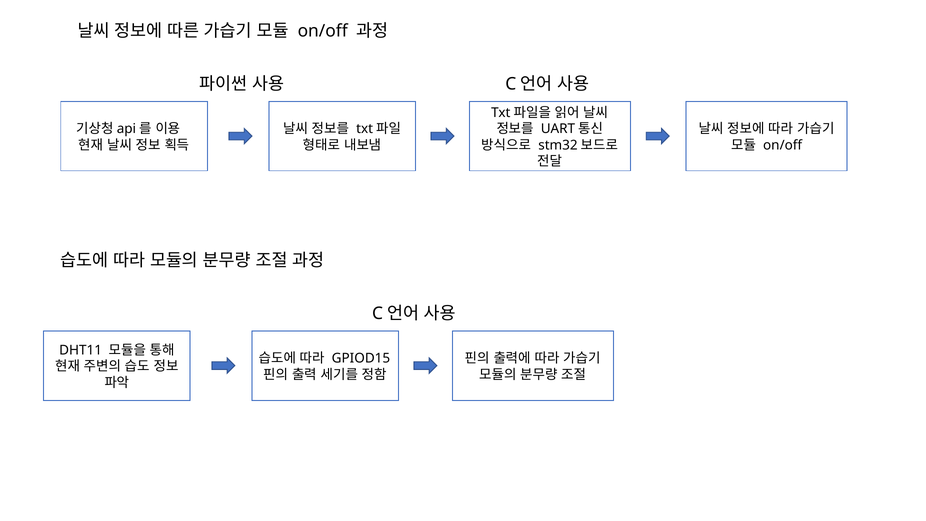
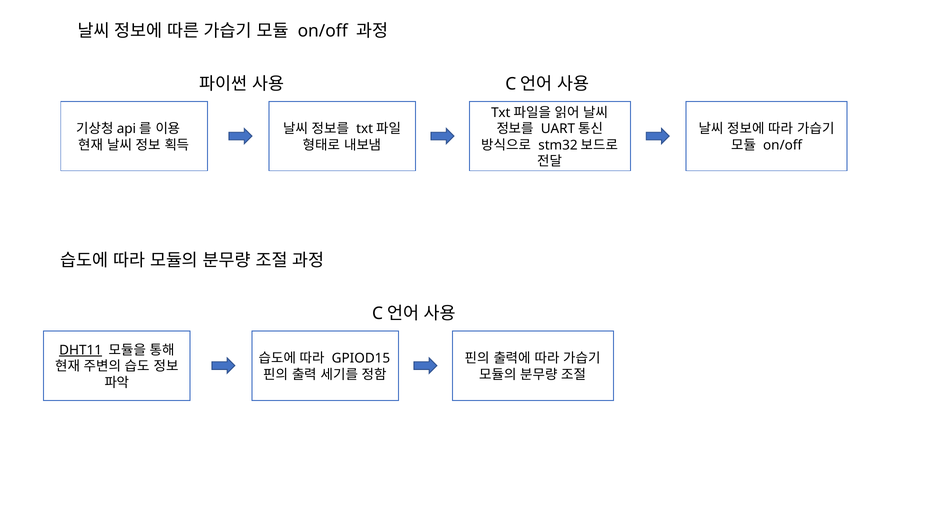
DHT11 underline: none -> present (81, 350)
